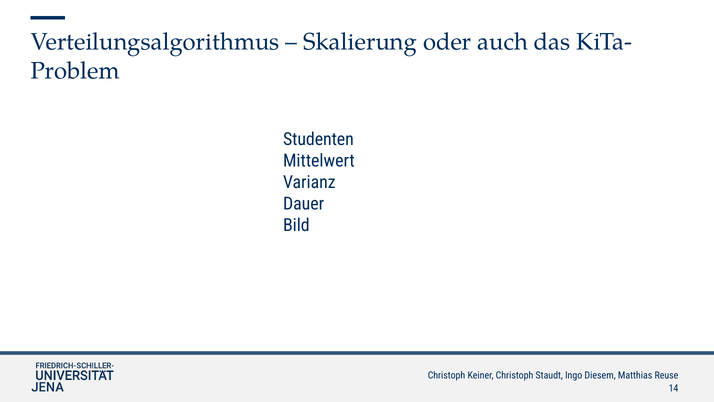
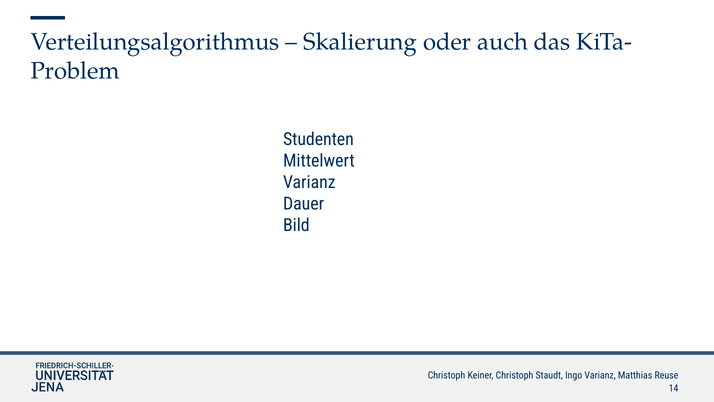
Ingo Diesem: Diesem -> Varianz (600, 375)
